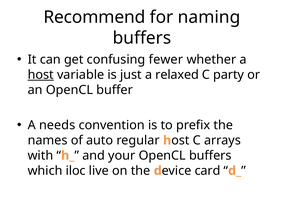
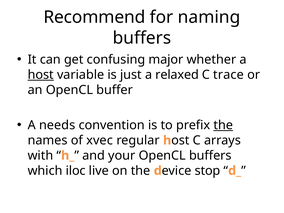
fewer: fewer -> major (166, 60)
party: party -> trace (228, 75)
the underline: none -> present (223, 125)
auto: auto -> xvec (100, 140)
card: card -> stop (208, 171)
